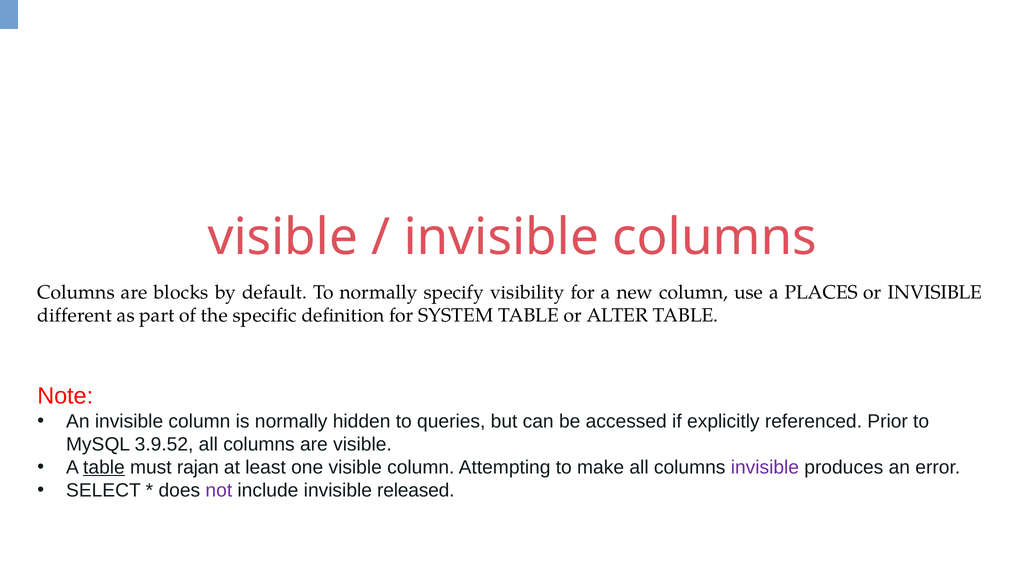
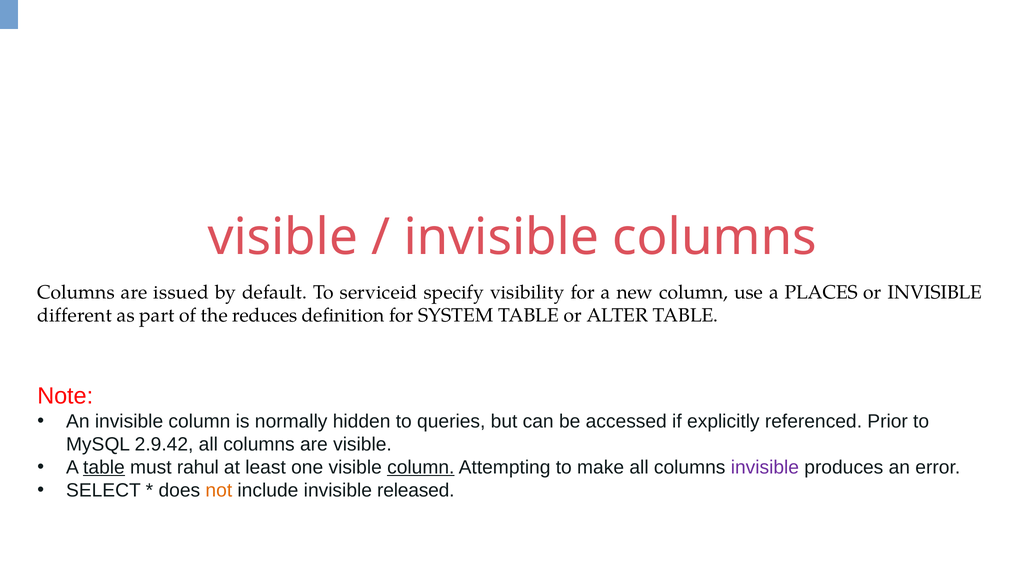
blocks: blocks -> issued (181, 293)
To normally: normally -> serviceid (379, 293)
specific: specific -> reduces (265, 316)
3.9.52: 3.9.52 -> 2.9.42 (164, 445)
rajan: rajan -> rahul (198, 468)
column underline: none -> present (421, 468)
not colour: purple -> orange (219, 491)
